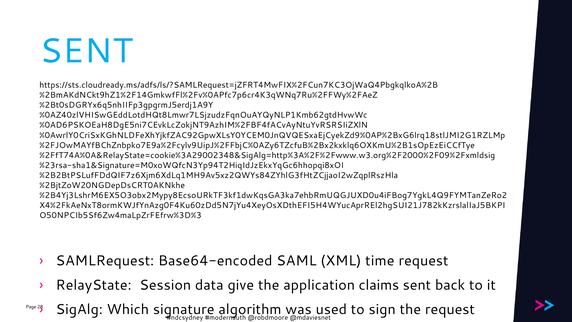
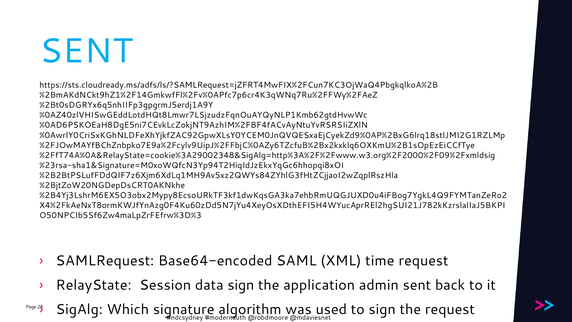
data give: give -> sign (241, 285)
claims: claims -> admin (379, 285)
